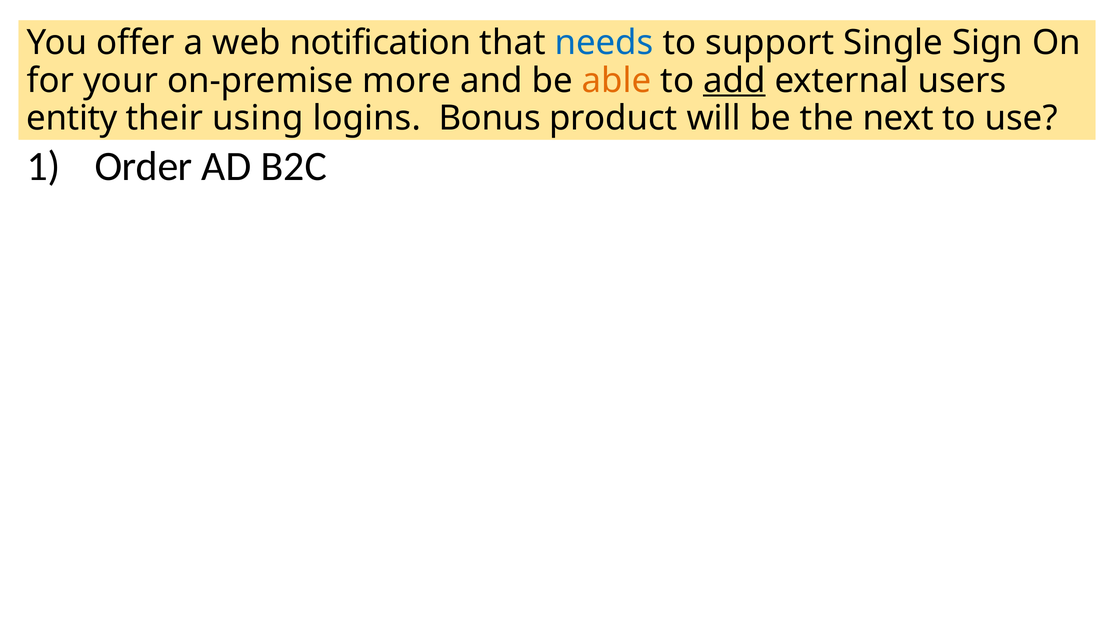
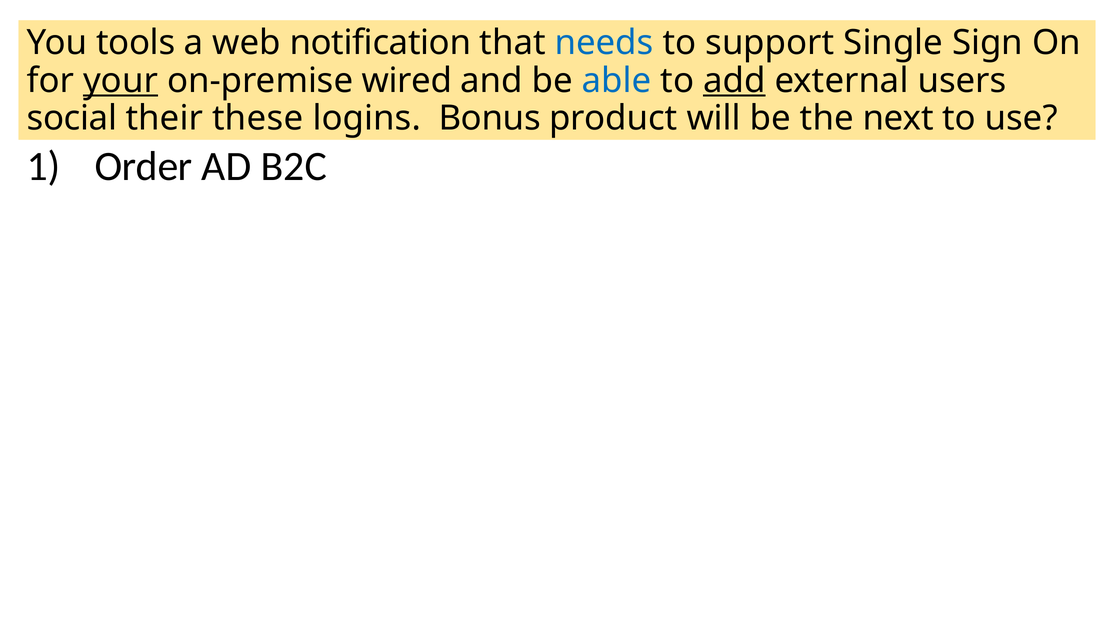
offer: offer -> tools (136, 43)
your underline: none -> present (121, 81)
more: more -> wired (407, 81)
able colour: orange -> blue (617, 81)
entity: entity -> social (72, 118)
using: using -> these (258, 118)
